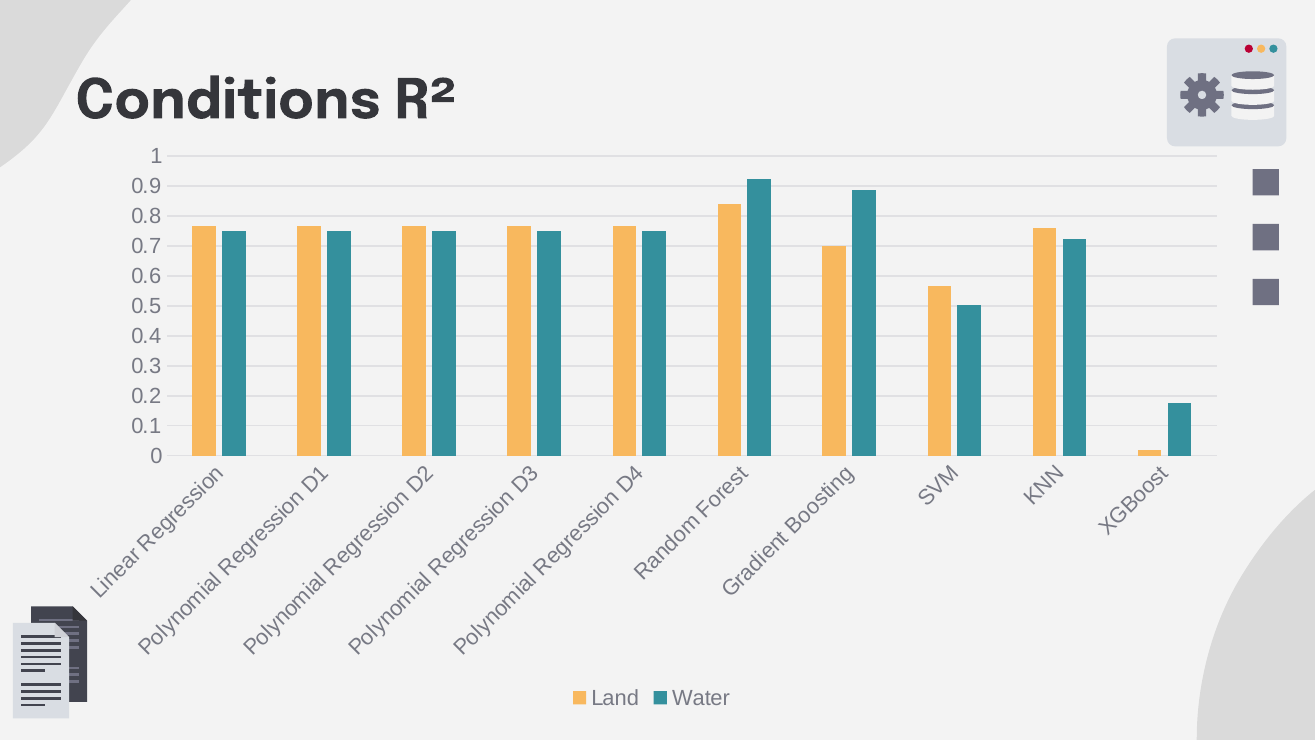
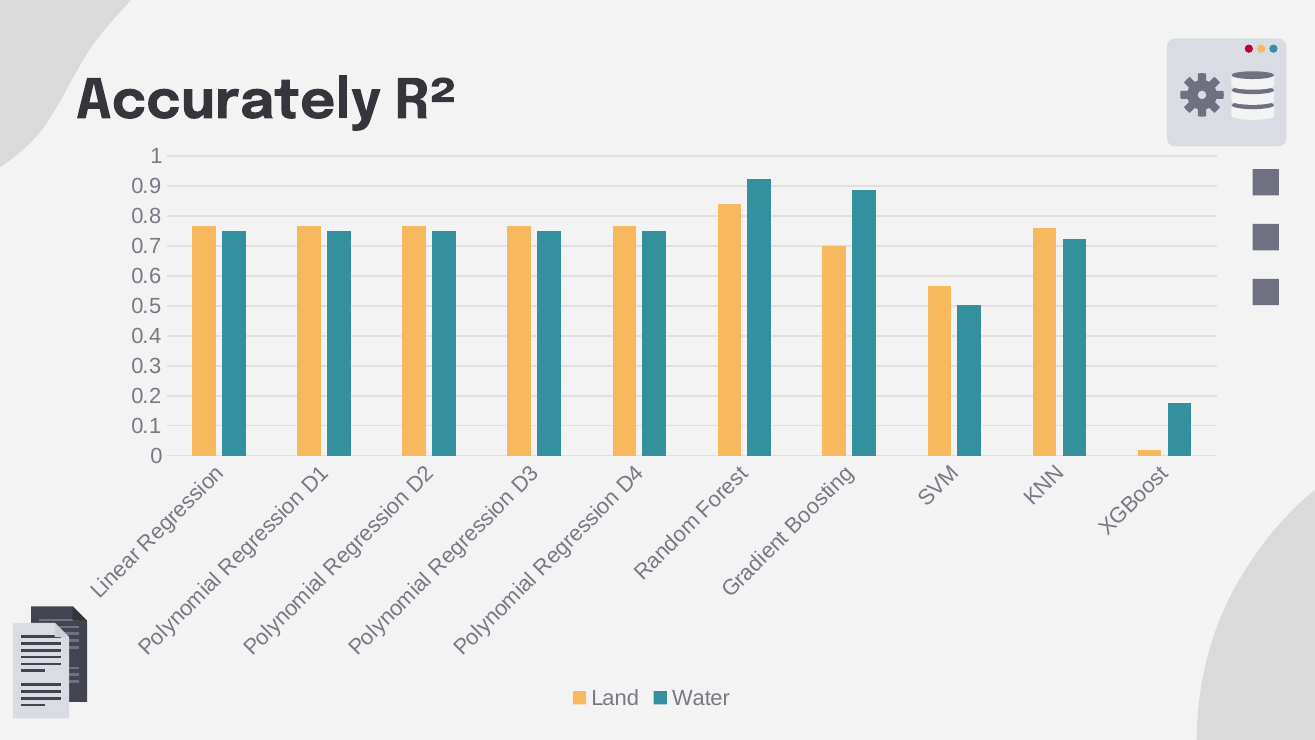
Conditions: Conditions -> Accurately (228, 100)
